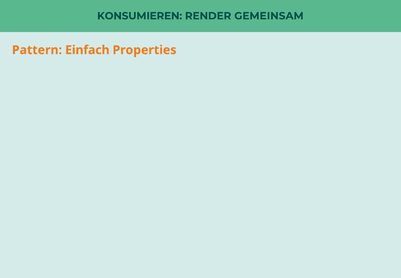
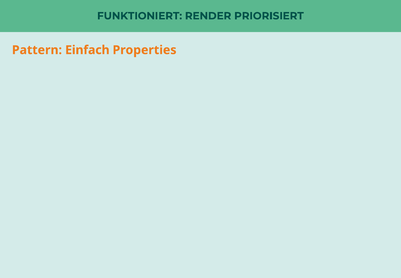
KONSUMIEREN: KONSUMIEREN -> FUNKTIONIERT (140, 16)
GEMEINSAM: GEMEINSAM -> PRIORISIERT (269, 16)
